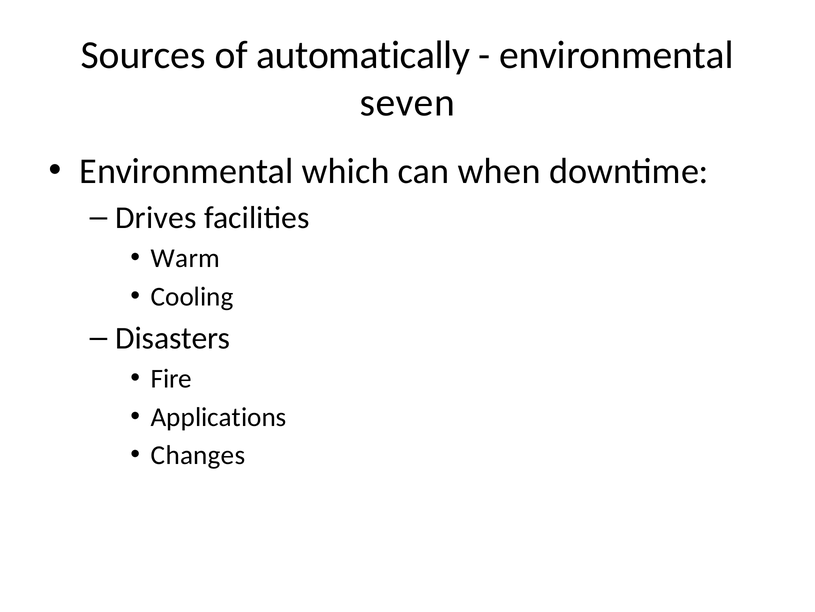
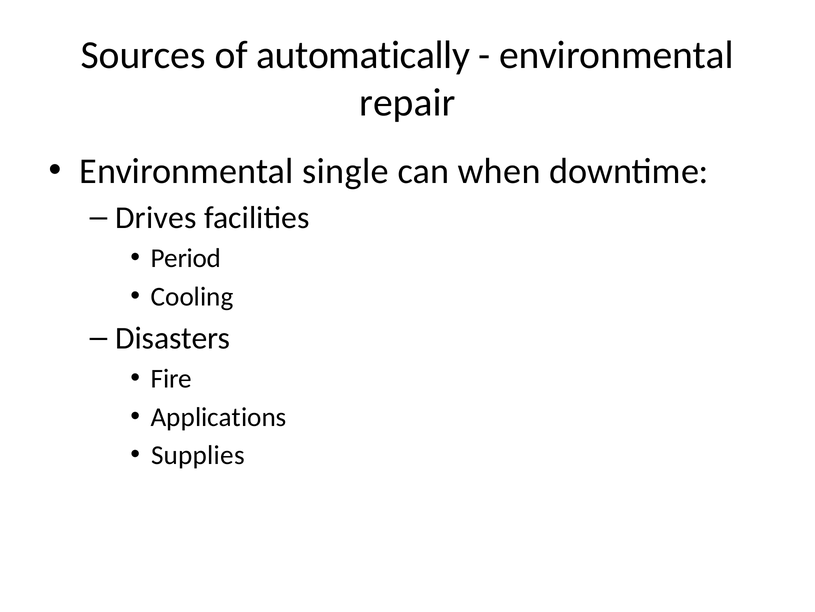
seven: seven -> repair (407, 103)
which: which -> single (345, 171)
Warm: Warm -> Period (186, 258)
Changes: Changes -> Supplies (198, 455)
